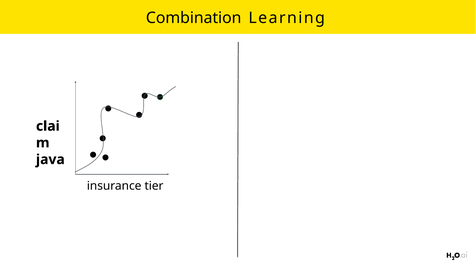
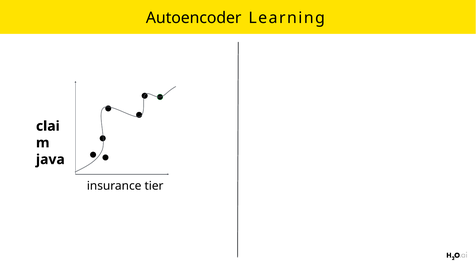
Combination: Combination -> Autoencoder (194, 18)
